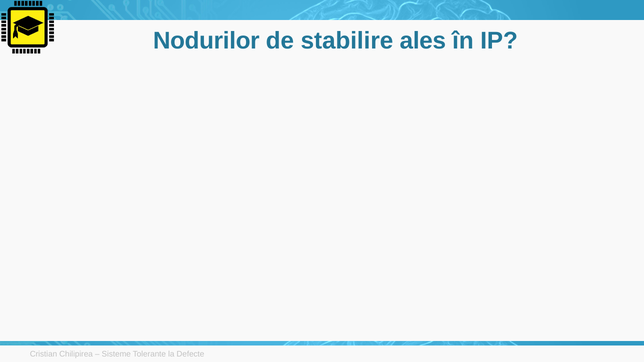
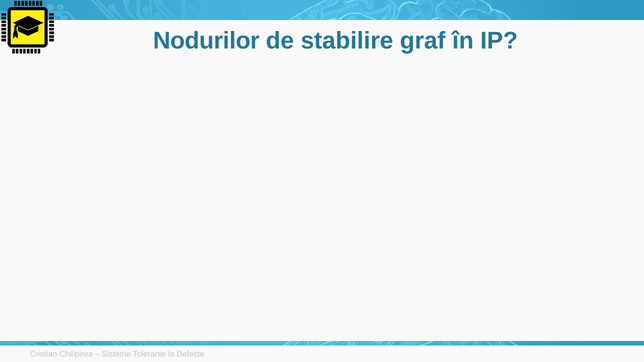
ales: ales -> graf (423, 41)
